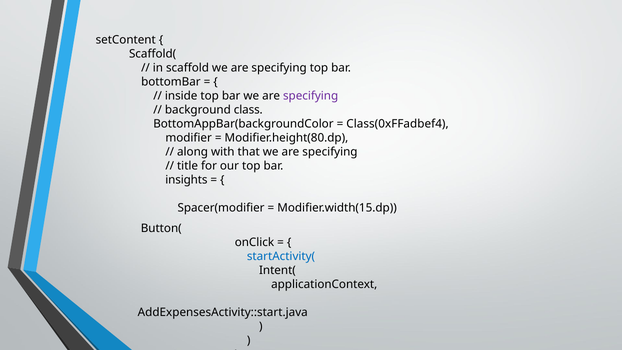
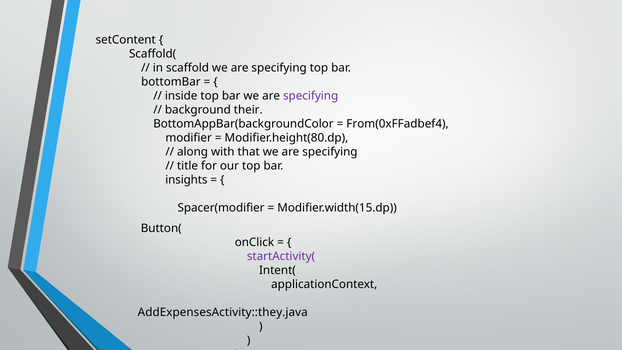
class: class -> their (248, 110)
Class(0xFFadbef4: Class(0xFFadbef4 -> From(0xFFadbef4 (398, 124)
startActivity( colour: blue -> purple (281, 256)
AddExpensesActivity::start.java: AddExpensesActivity::start.java -> AddExpensesActivity::they.java (223, 312)
